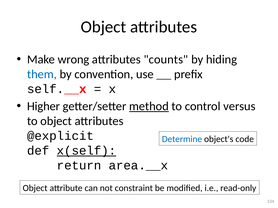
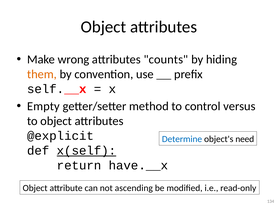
them colour: blue -> orange (42, 74)
Higher: Higher -> Empty (43, 107)
method underline: present -> none (149, 107)
code: code -> need (245, 139)
area.__x: area.__x -> have.__x (138, 166)
constraint: constraint -> ascending (134, 188)
